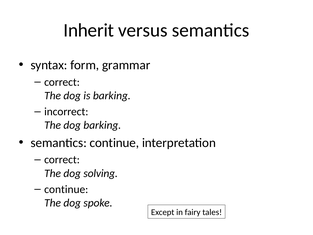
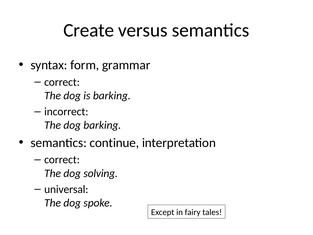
Inherit: Inherit -> Create (89, 30)
continue: continue -> universal (66, 189)
